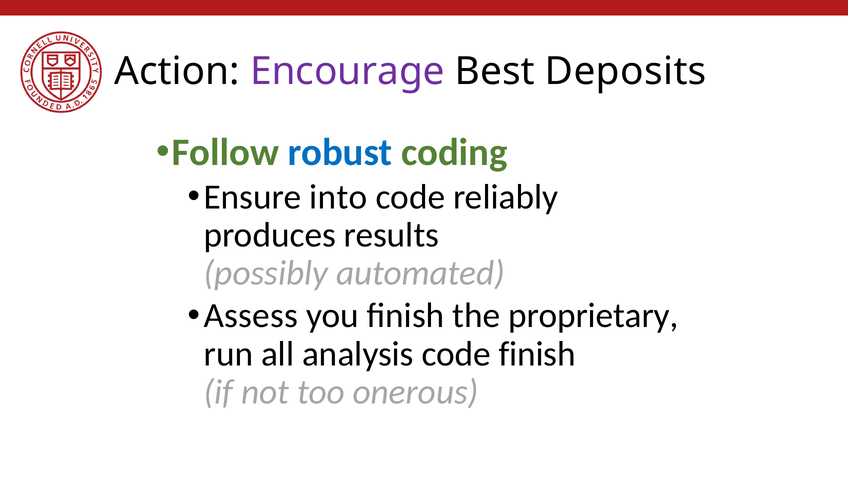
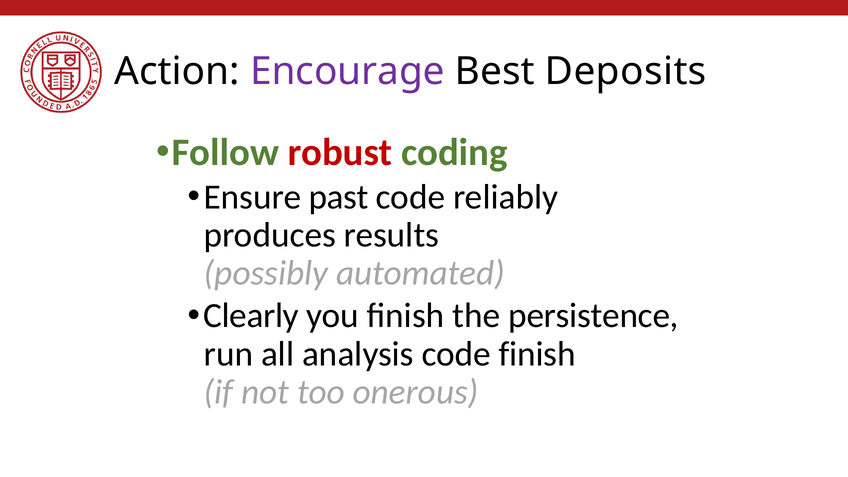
robust colour: blue -> red (340, 153)
into: into -> past (339, 197)
Assess: Assess -> Clearly (251, 316)
proprietary: proprietary -> persistence (593, 316)
